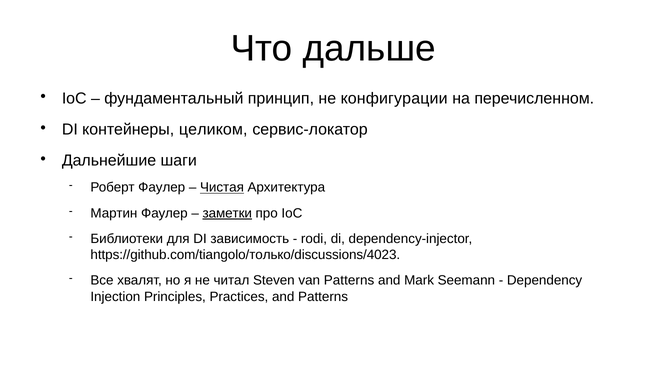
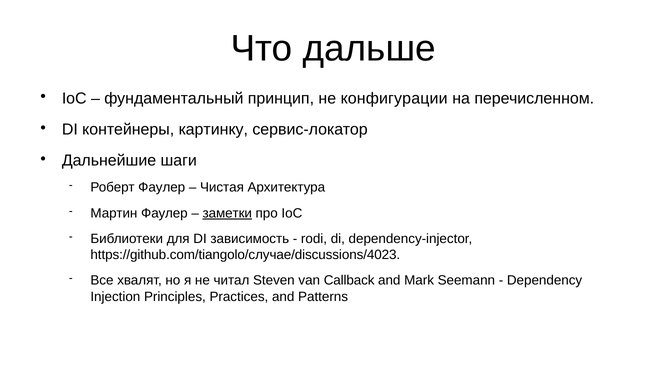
целиком: целиком -> картинку (213, 130)
Чистая underline: present -> none (222, 188)
https://github.com/tiangolo/только/discussions/4023: https://github.com/tiangolo/только/discussions/4023 -> https://github.com/tiangolo/случае/discussions/4023 (245, 255)
van Patterns: Patterns -> Callback (349, 281)
